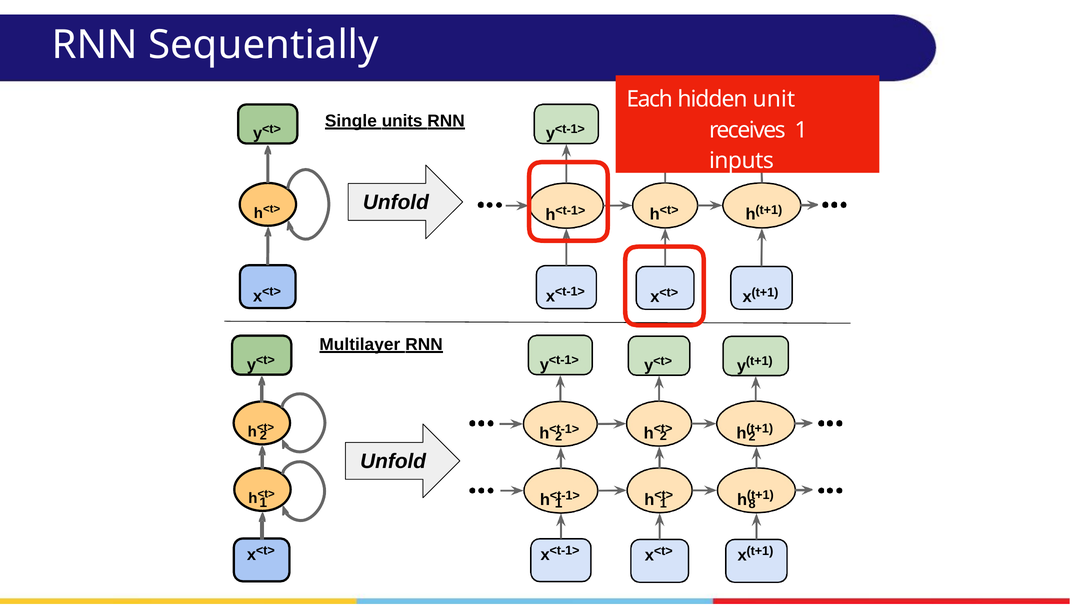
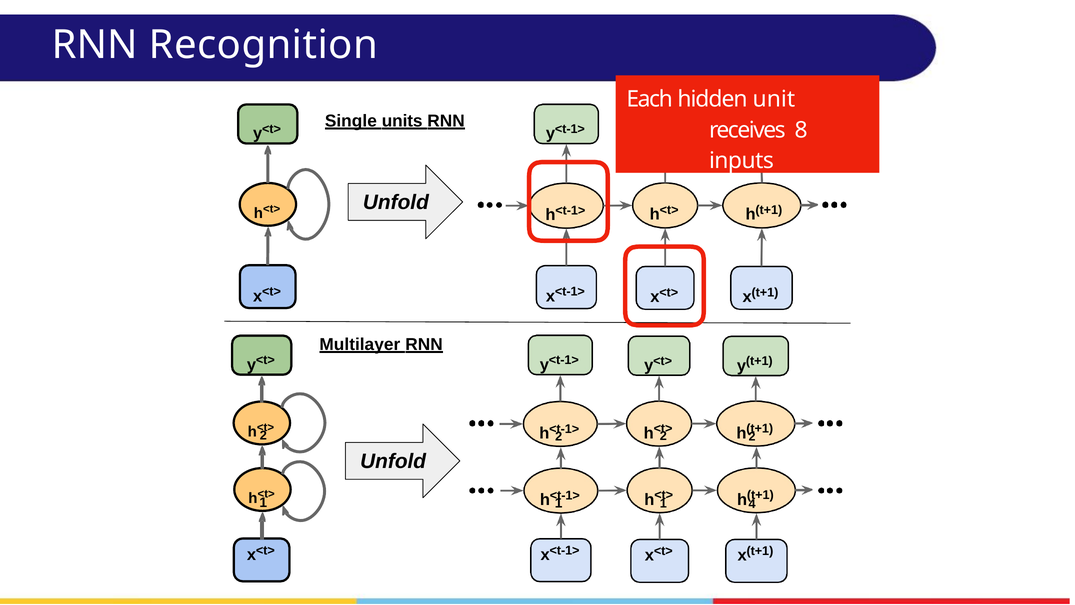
Sequentially: Sequentially -> Recognition (263, 45)
receives 1: 1 -> 8 (801, 130)
8: 8 -> 4 (752, 504)
